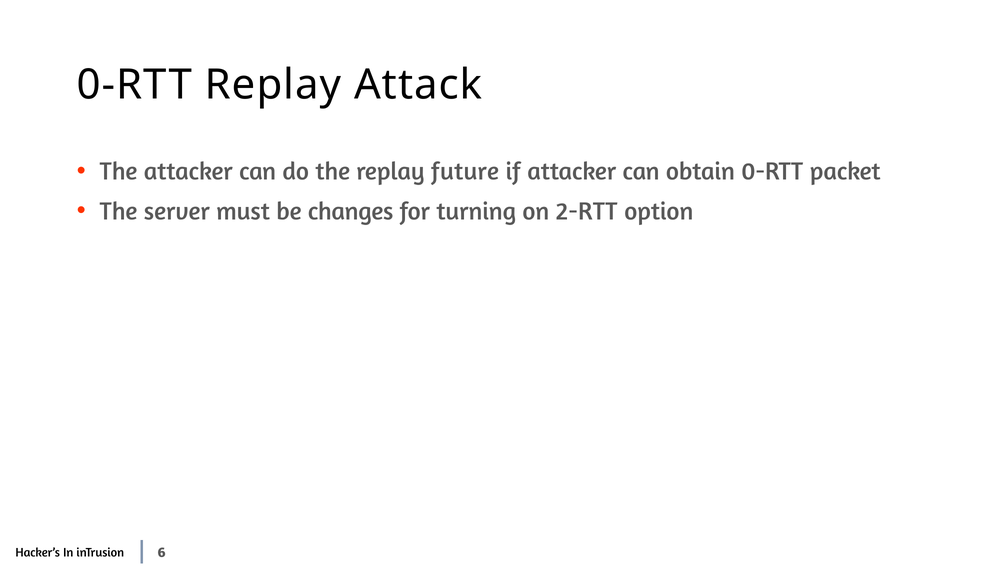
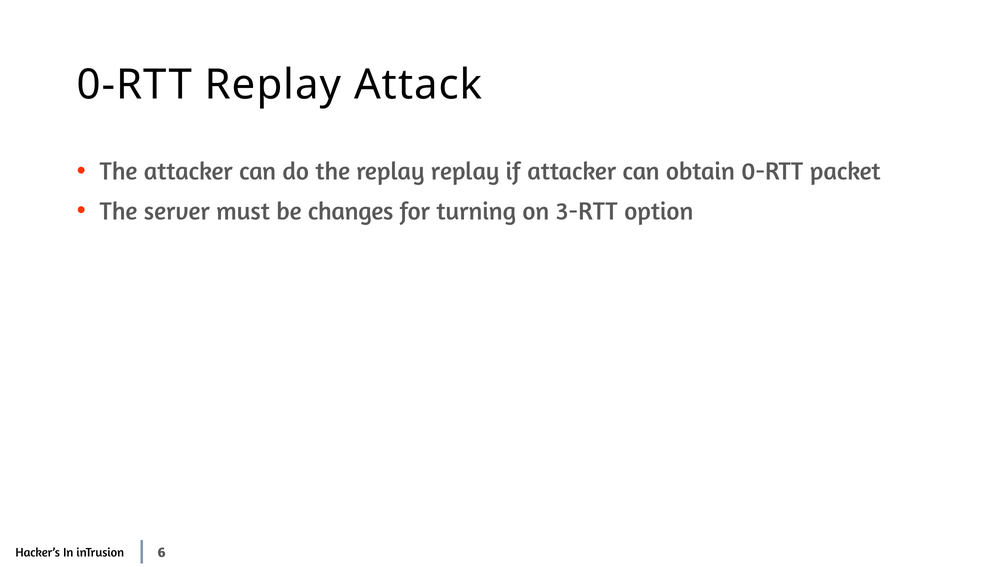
replay future: future -> replay (465, 172)
2-RTT: 2-RTT -> 3-RTT (587, 211)
